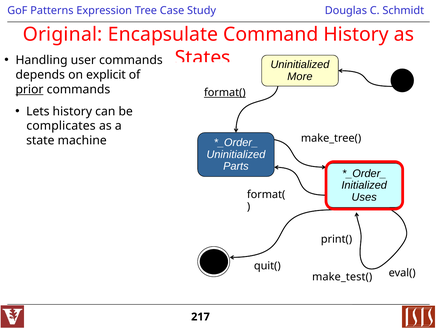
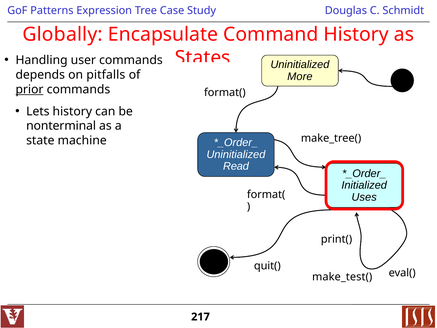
Original: Original -> Globally (63, 34)
explicit: explicit -> pitfalls (106, 75)
format( underline: present -> none (225, 93)
complicates: complicates -> nonterminal (61, 126)
Parts: Parts -> Read (236, 166)
